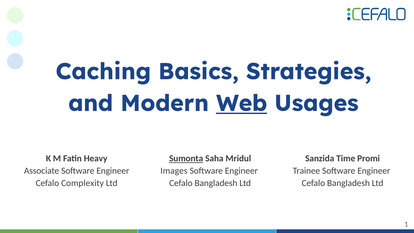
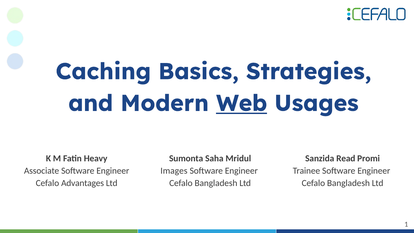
Sumonta underline: present -> none (186, 159)
Time: Time -> Read (346, 159)
Complexity: Complexity -> Advantages (83, 183)
